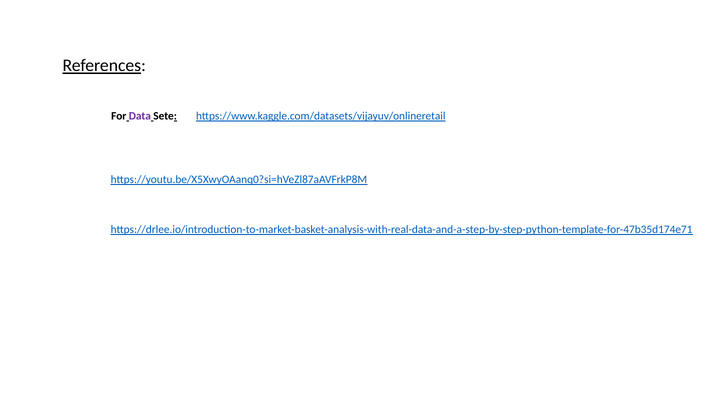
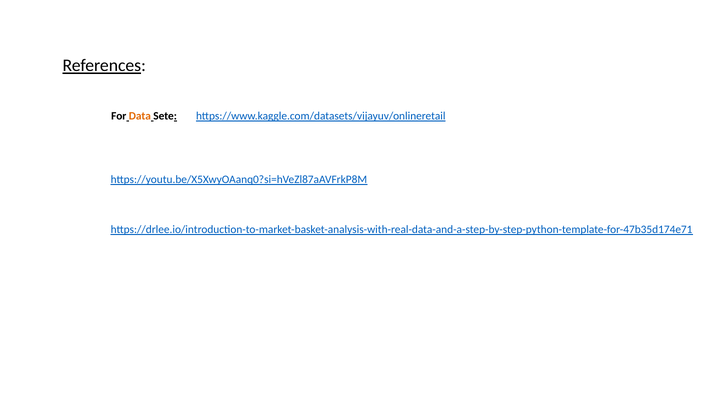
Data colour: purple -> orange (140, 116)
